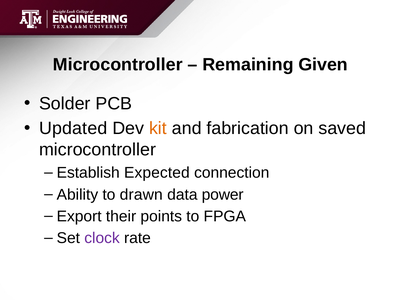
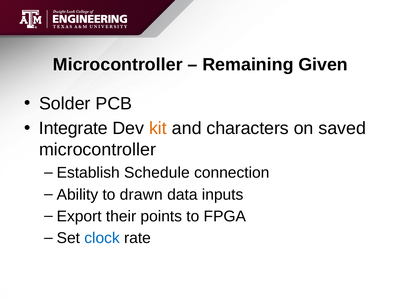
Updated: Updated -> Integrate (73, 129)
fabrication: fabrication -> characters (248, 129)
Expected: Expected -> Schedule (157, 173)
power: power -> inputs (223, 195)
clock colour: purple -> blue (102, 239)
